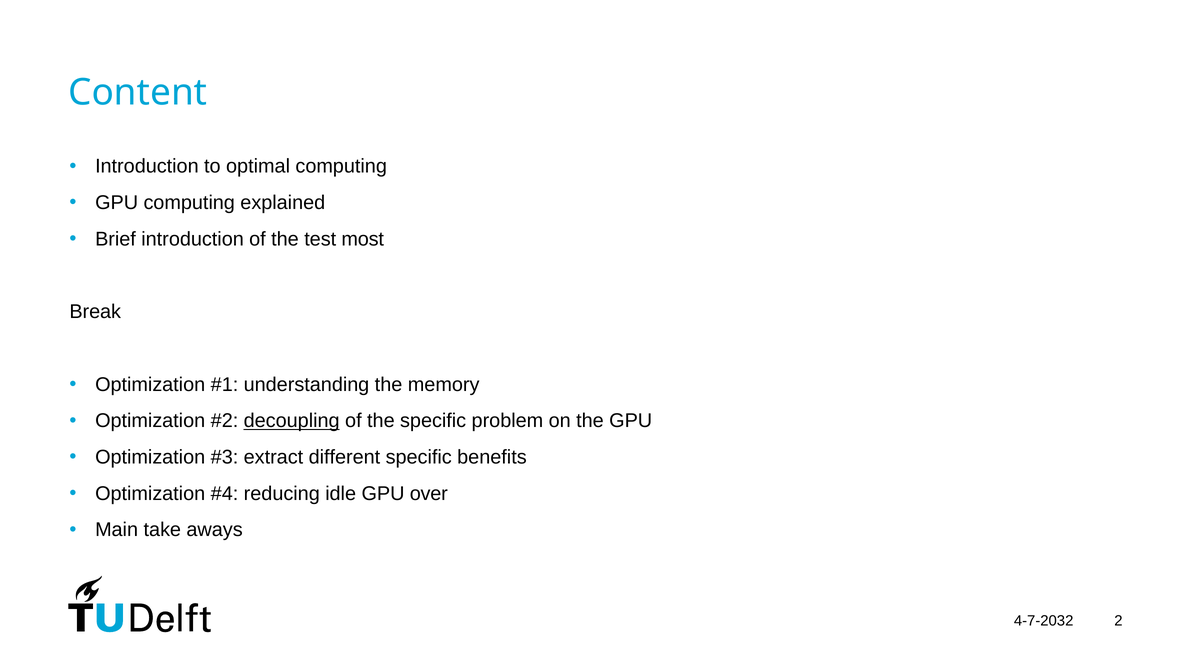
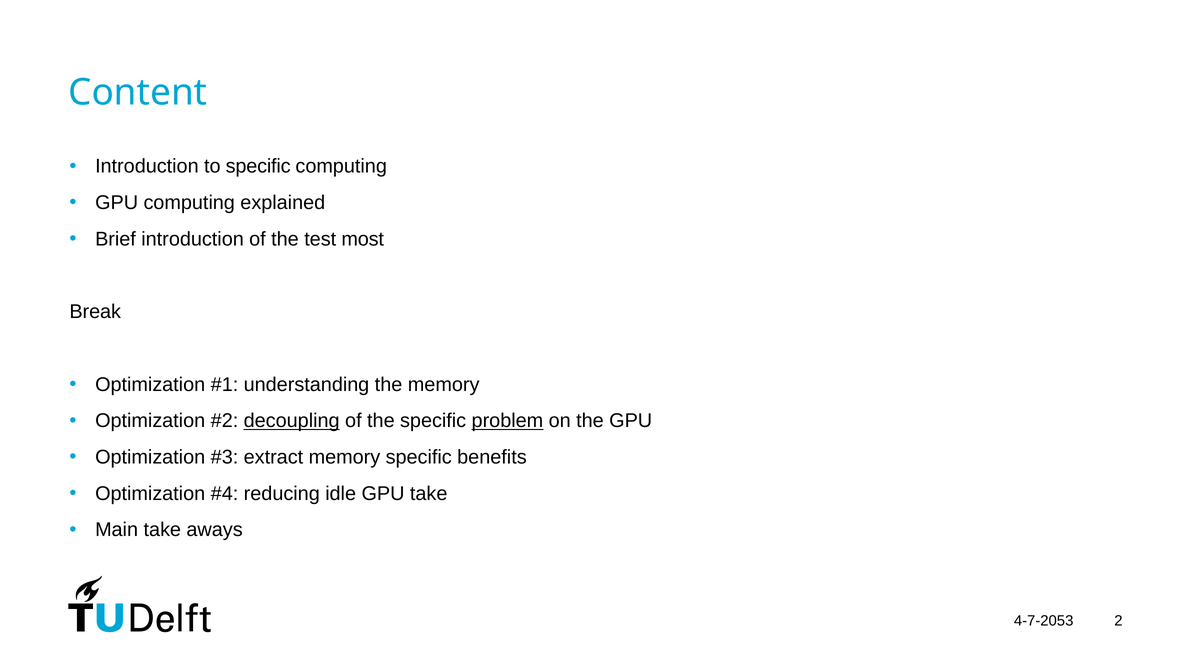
to optimal: optimal -> specific (258, 166)
problem underline: none -> present (507, 421)
extract different: different -> memory (344, 457)
GPU over: over -> take (429, 494)
4-7-2032: 4-7-2032 -> 4-7-2053 (1044, 621)
